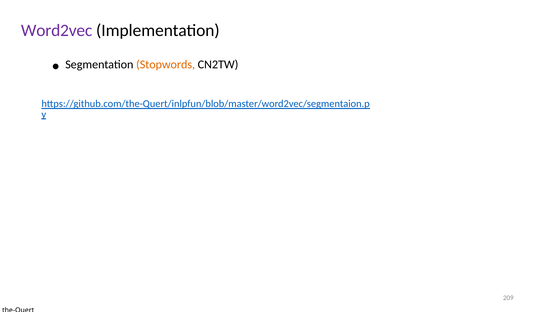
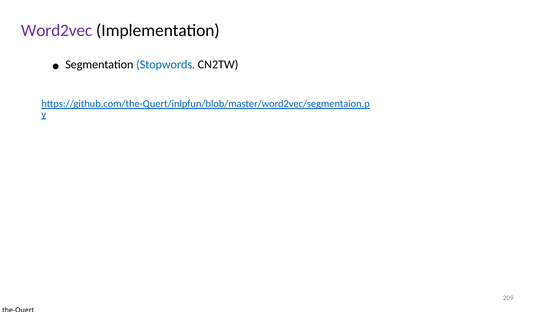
Stopwords colour: orange -> blue (166, 65)
